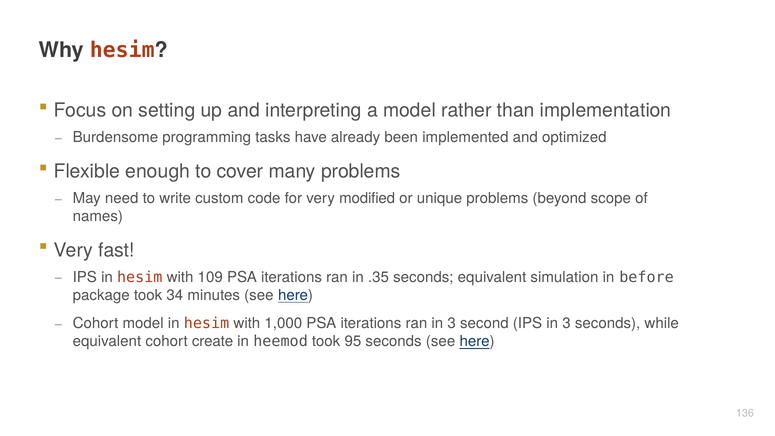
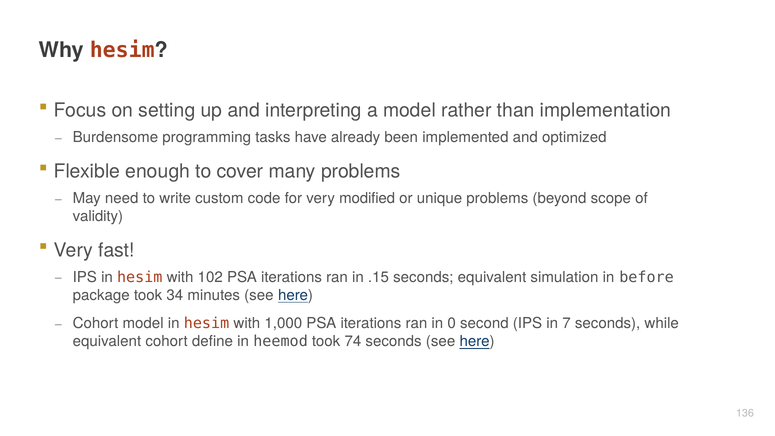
names: names -> validity (98, 216)
109: 109 -> 102 (210, 277)
.35: .35 -> .15 (378, 277)
ran in 3: 3 -> 0 (452, 323)
IPS in 3: 3 -> 7 (566, 323)
create: create -> define (212, 341)
95: 95 -> 74 (353, 341)
